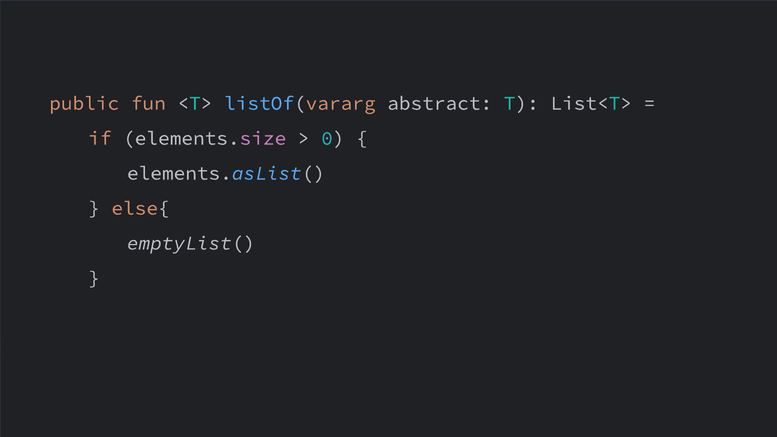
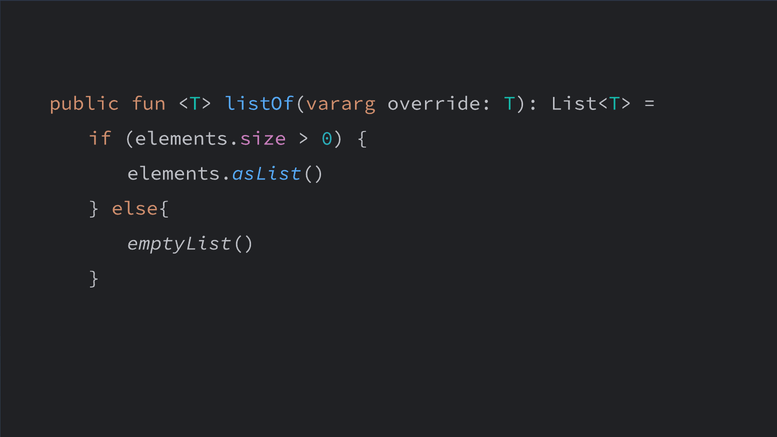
abstract: abstract -> override (440, 103)
